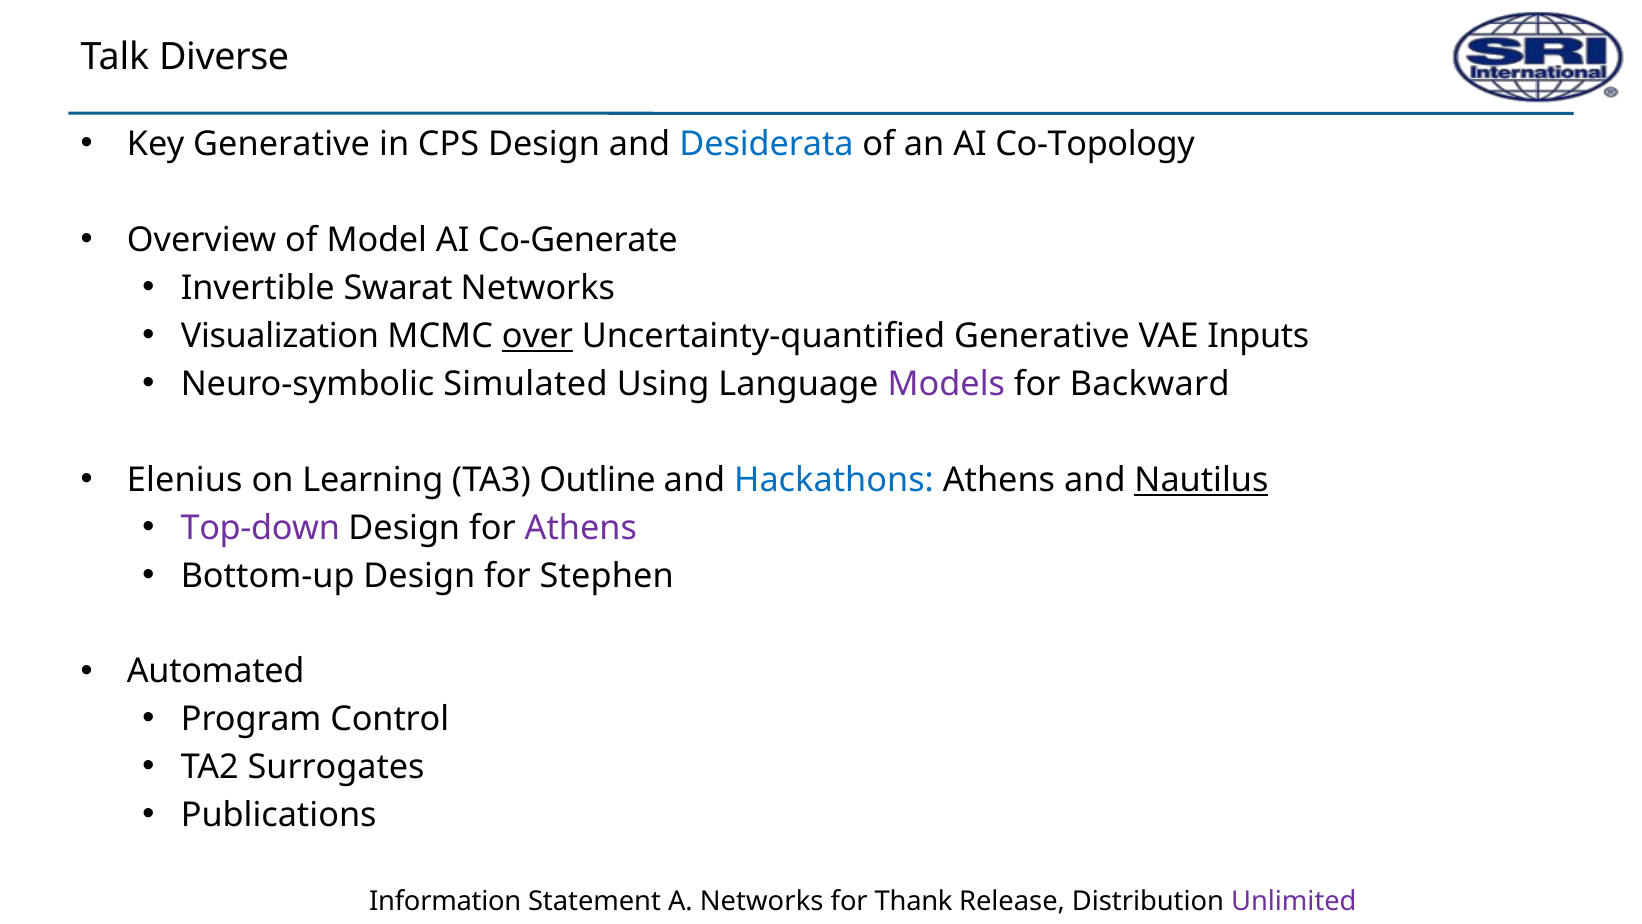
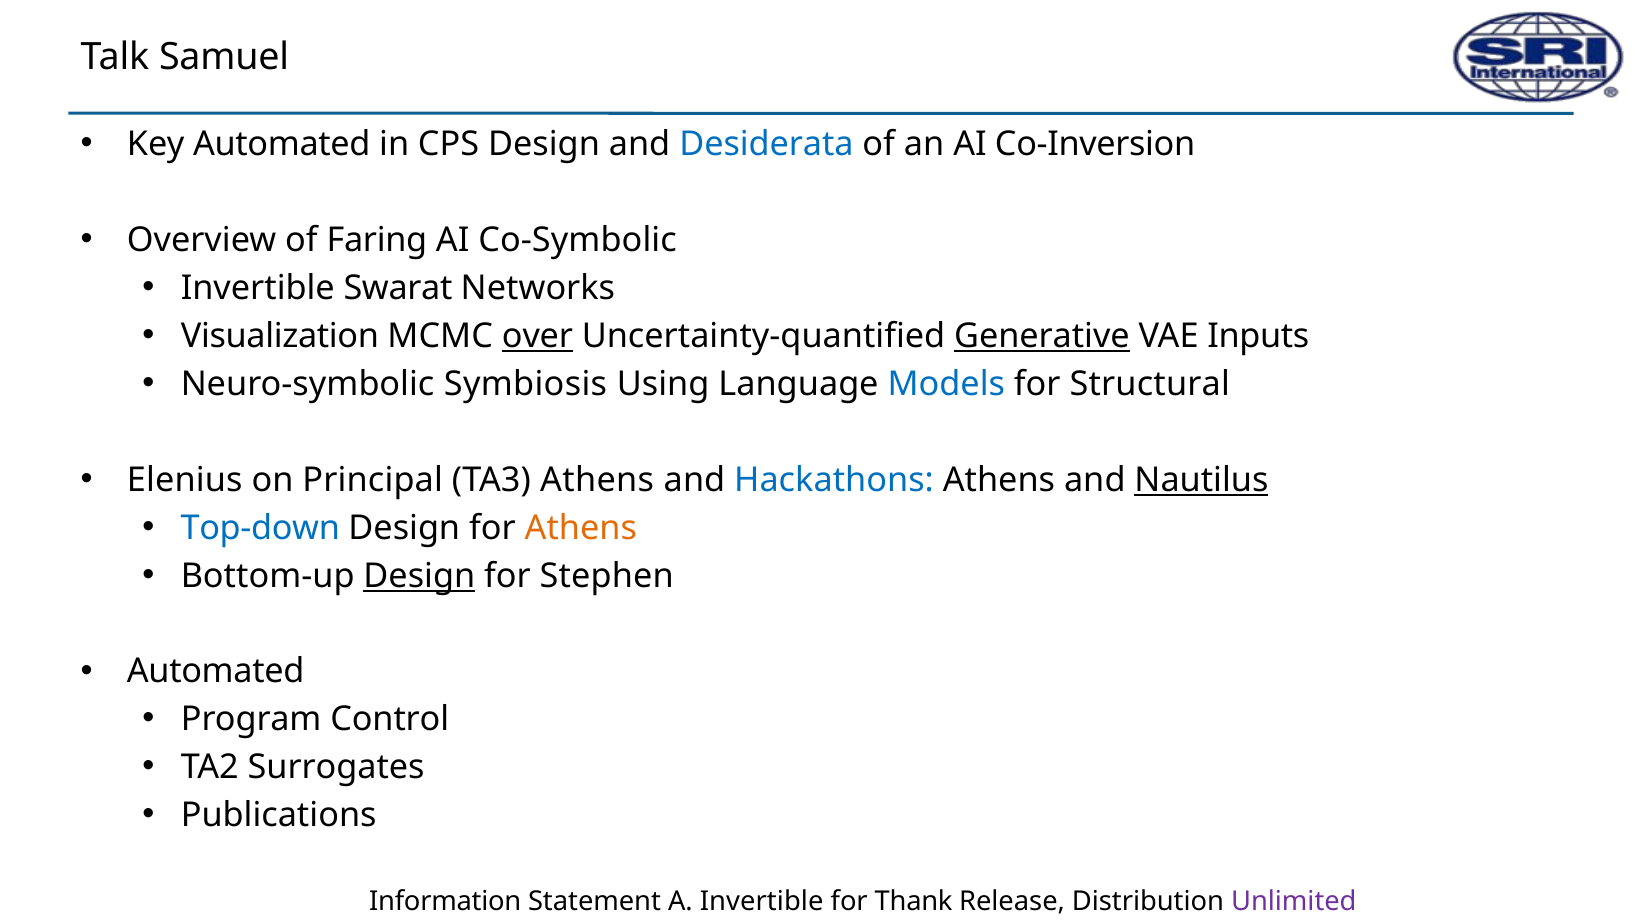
Diverse: Diverse -> Samuel (224, 57)
Key Generative: Generative -> Automated (282, 144)
Co-Topology: Co-Topology -> Co-Inversion (1095, 144)
Model: Model -> Faring (377, 240)
Co-Generate: Co-Generate -> Co-Symbolic (578, 240)
Generative underline: none -> present (1042, 336)
Simulated: Simulated -> Symbiosis (525, 384)
Models colour: purple -> blue (946, 384)
Backward: Backward -> Structural (1150, 384)
Learning: Learning -> Principal (373, 480)
TA3 Outline: Outline -> Athens (597, 480)
Top-down colour: purple -> blue (260, 528)
Athens colour: purple -> orange (581, 528)
Design underline: none -> present (419, 576)
A Networks: Networks -> Invertible (762, 901)
